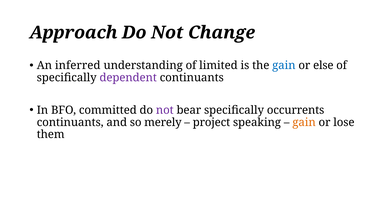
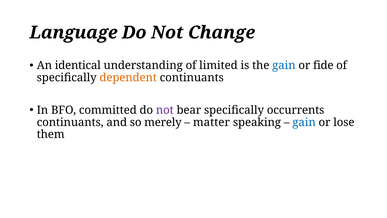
Approach: Approach -> Language (73, 33)
inferred: inferred -> identical (78, 65)
else: else -> fide (323, 65)
dependent colour: purple -> orange (128, 78)
project: project -> matter (211, 122)
gain colour: orange -> blue (304, 122)
